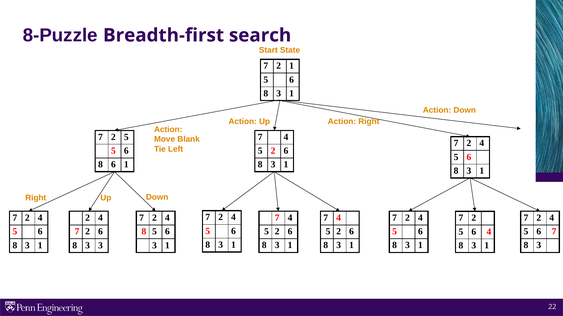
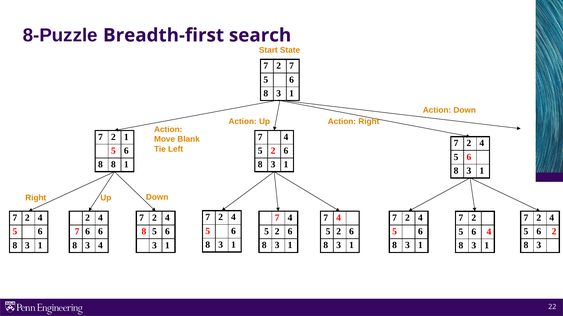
2 1: 1 -> 7 (292, 66)
5: 5 -> 1 (126, 137)
8 6: 6 -> 8 (113, 165)
2: 2 -> 6 (88, 232)
6 7: 7 -> 2 (554, 232)
3 3: 3 -> 4 (100, 246)
